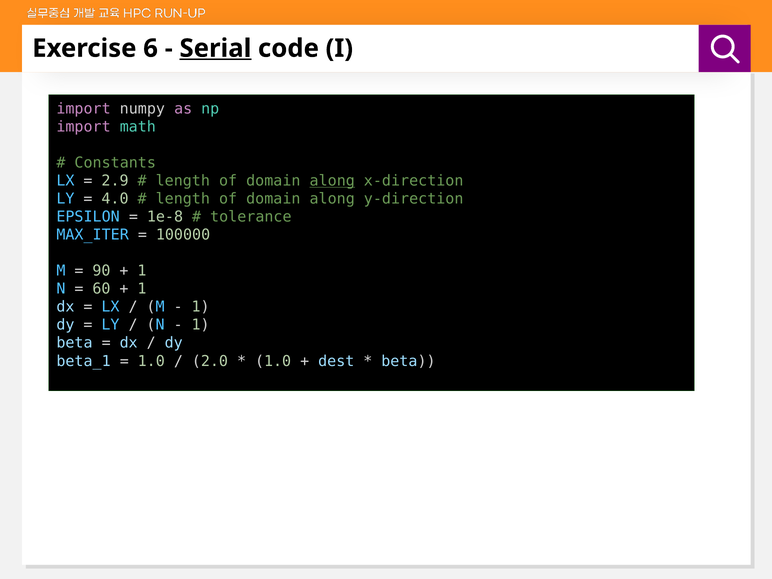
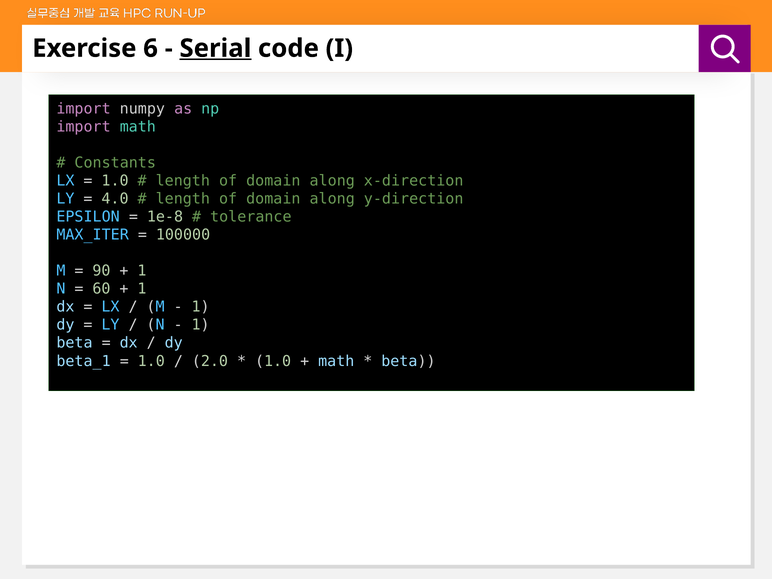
2.9: 2.9 -> 1.0 (115, 181)
along underline: present -> none (332, 181)
dest: dest -> math (336, 361)
